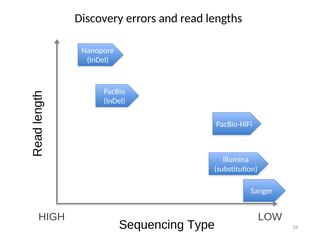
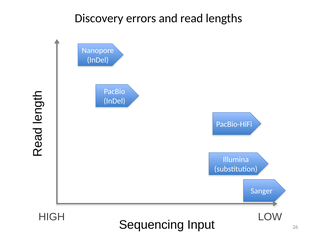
Type: Type -> Input (201, 225)
